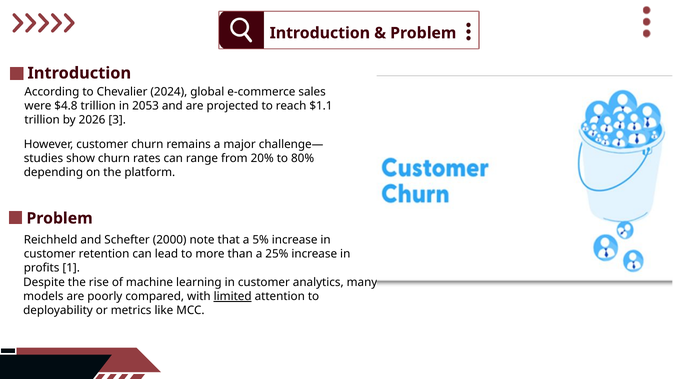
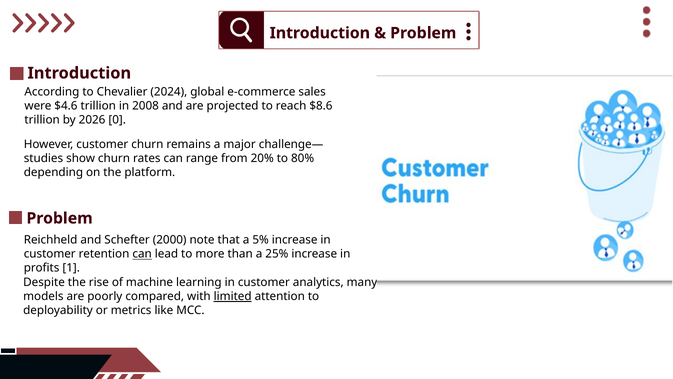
$4.8: $4.8 -> $4.6 (66, 106)
2053: 2053 -> 2008 (146, 106)
$1.1: $1.1 -> $8.6 (321, 106)
3: 3 -> 0 (117, 120)
can underline: none -> present (142, 254)
